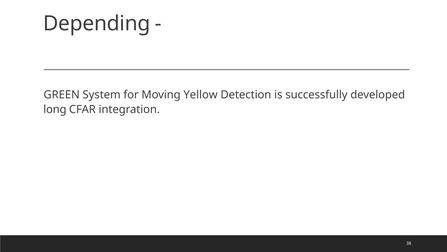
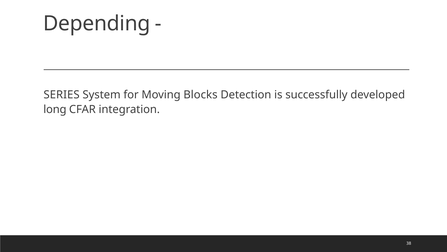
GREEN: GREEN -> SERIES (62, 94)
Yellow: Yellow -> Blocks (201, 94)
